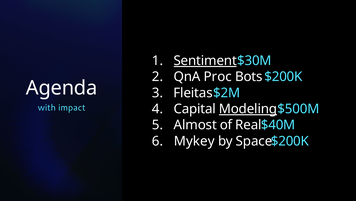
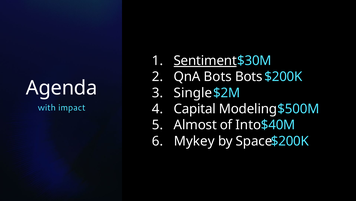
QnA Proc: Proc -> Bots (218, 77)
Fleitas: Fleitas -> Single (193, 93)
Modeling underline: present -> none (248, 109)
Real: Real -> Into (248, 125)
